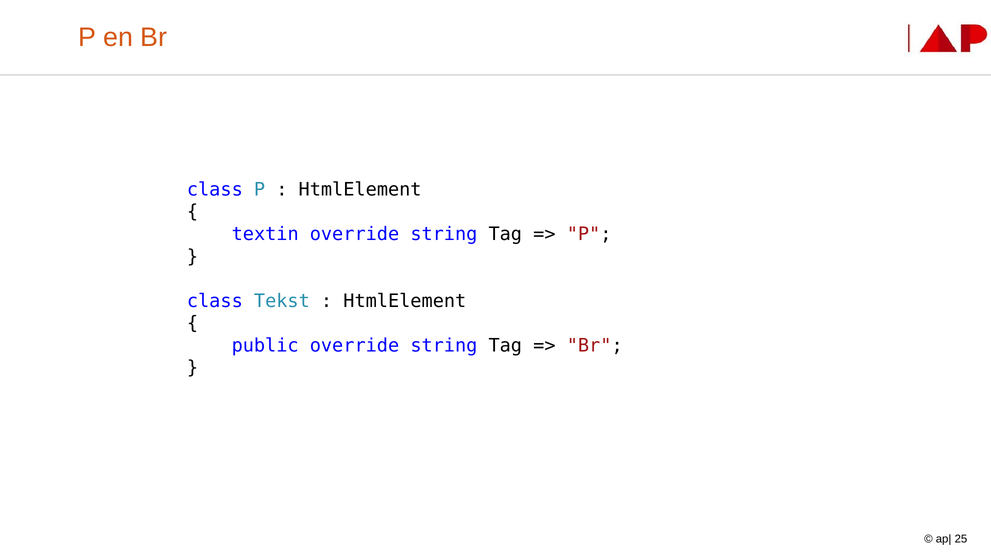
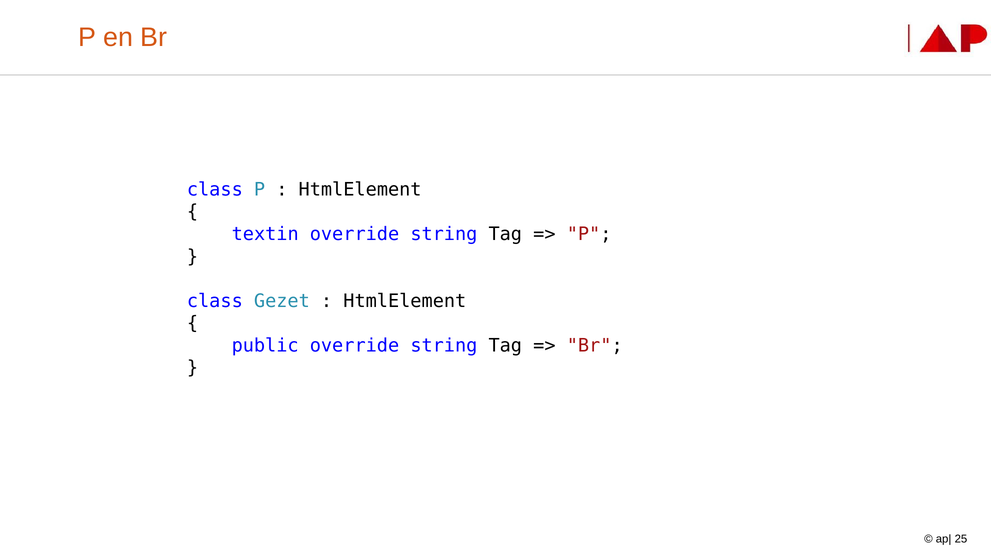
Tekst: Tekst -> Gezet (282, 301)
